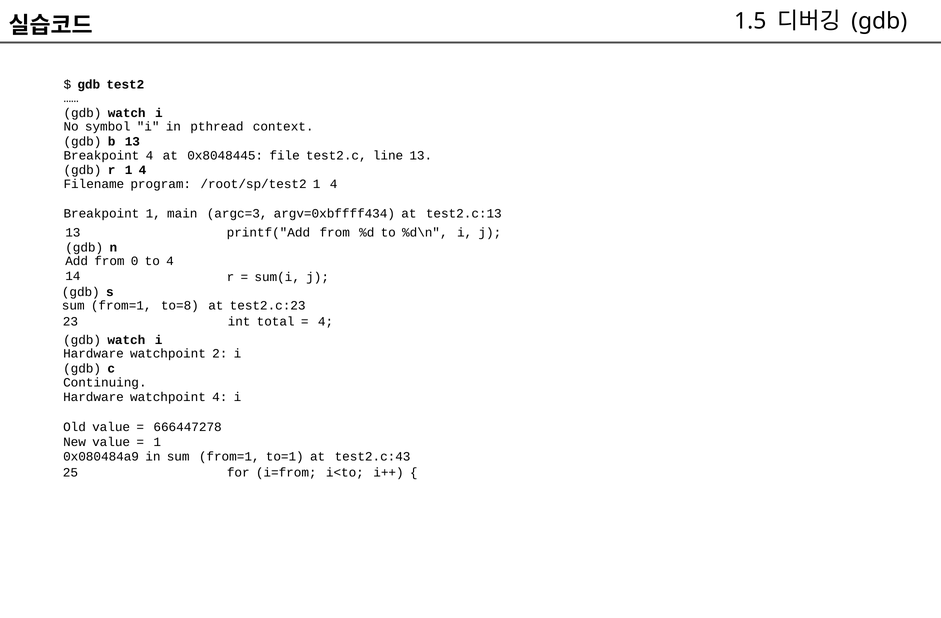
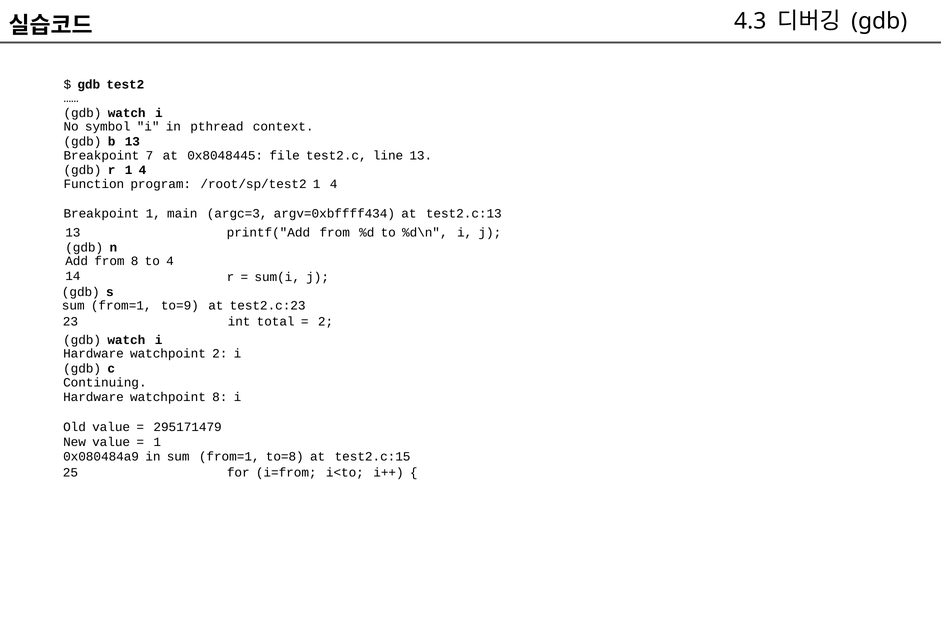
1.5: 1.5 -> 4.3 (750, 21)
Breakpoint 4: 4 -> 7 (149, 155)
Filename: Filename -> Function (94, 184)
from 0: 0 -> 8 (135, 261)
to=8: to=8 -> to=9 (180, 306)
4: 4 -> 2 (326, 322)
watchpoint 4: 4 -> 8 (220, 397)
666447278: 666447278 -> 295171479 (188, 427)
to=1: to=1 -> to=8 (285, 457)
test2.c:43: test2.c:43 -> test2.c:15 (373, 457)
